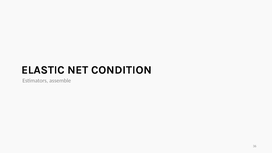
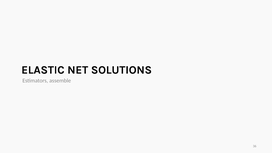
CONDITION: CONDITION -> SOLUTIONS (121, 70)
